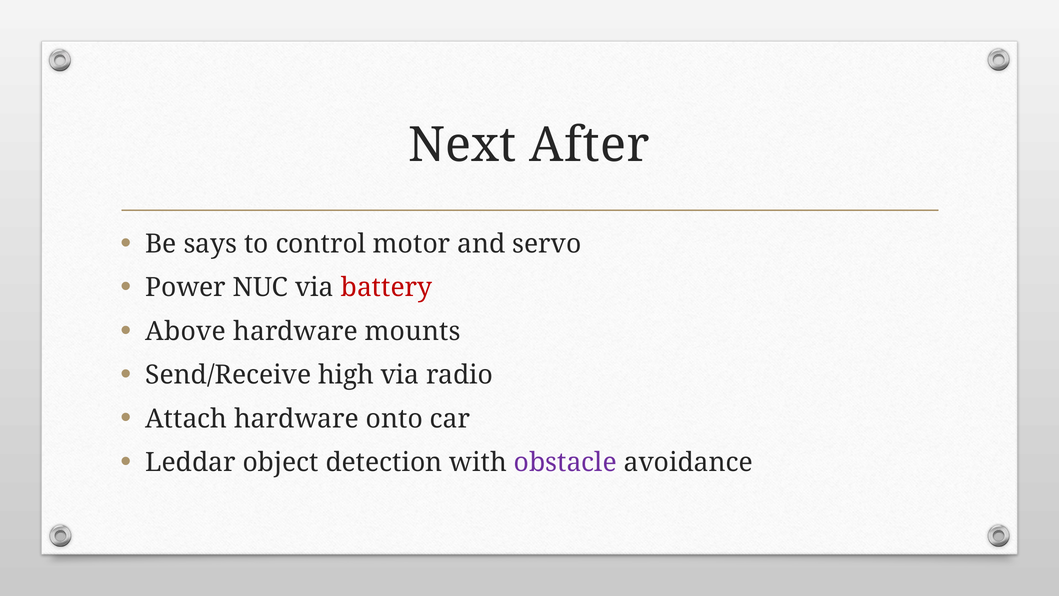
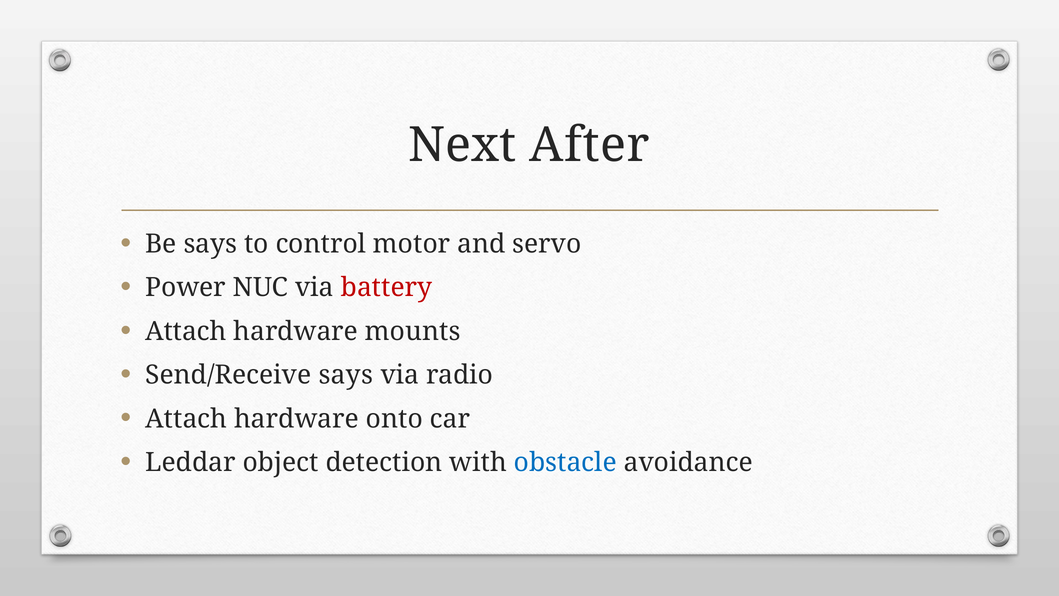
Above: Above -> Attach (186, 331)
Send/Receive high: high -> says (346, 375)
obstacle colour: purple -> blue (565, 462)
